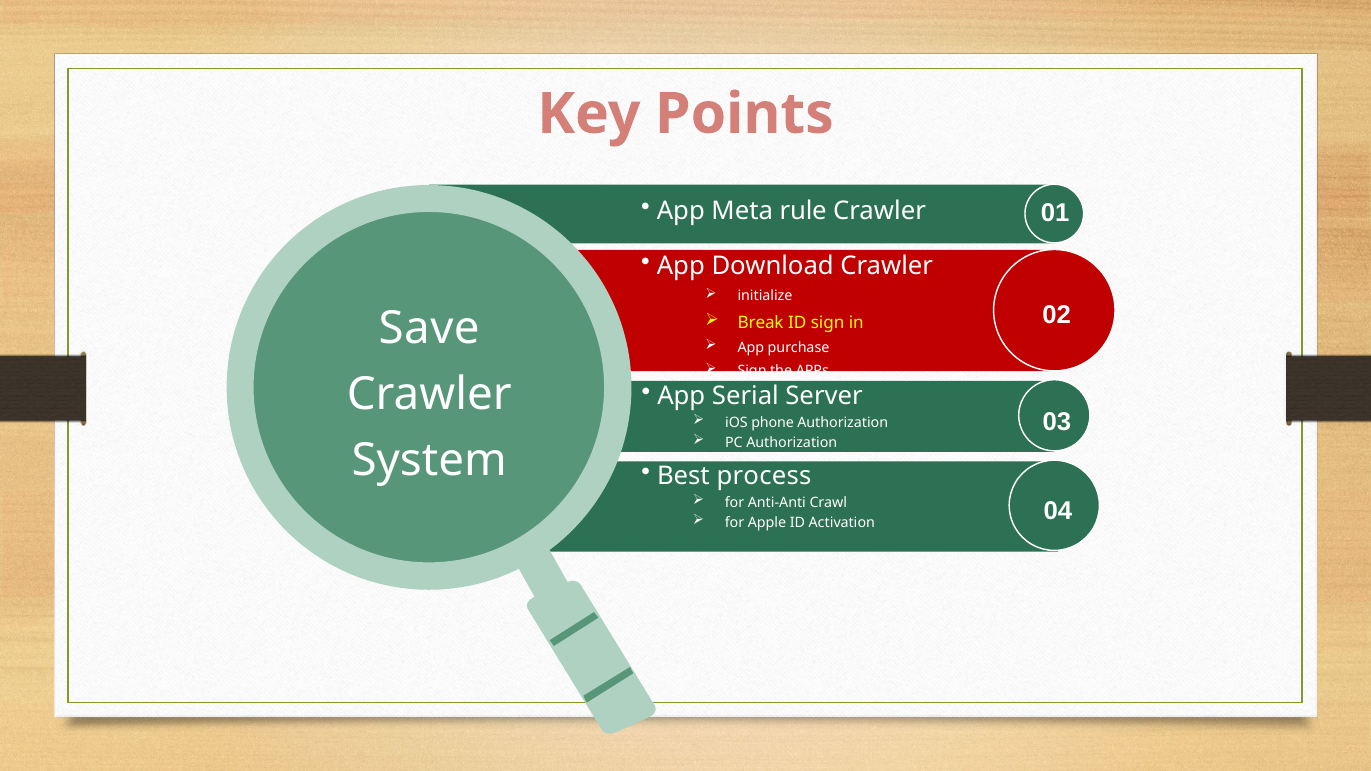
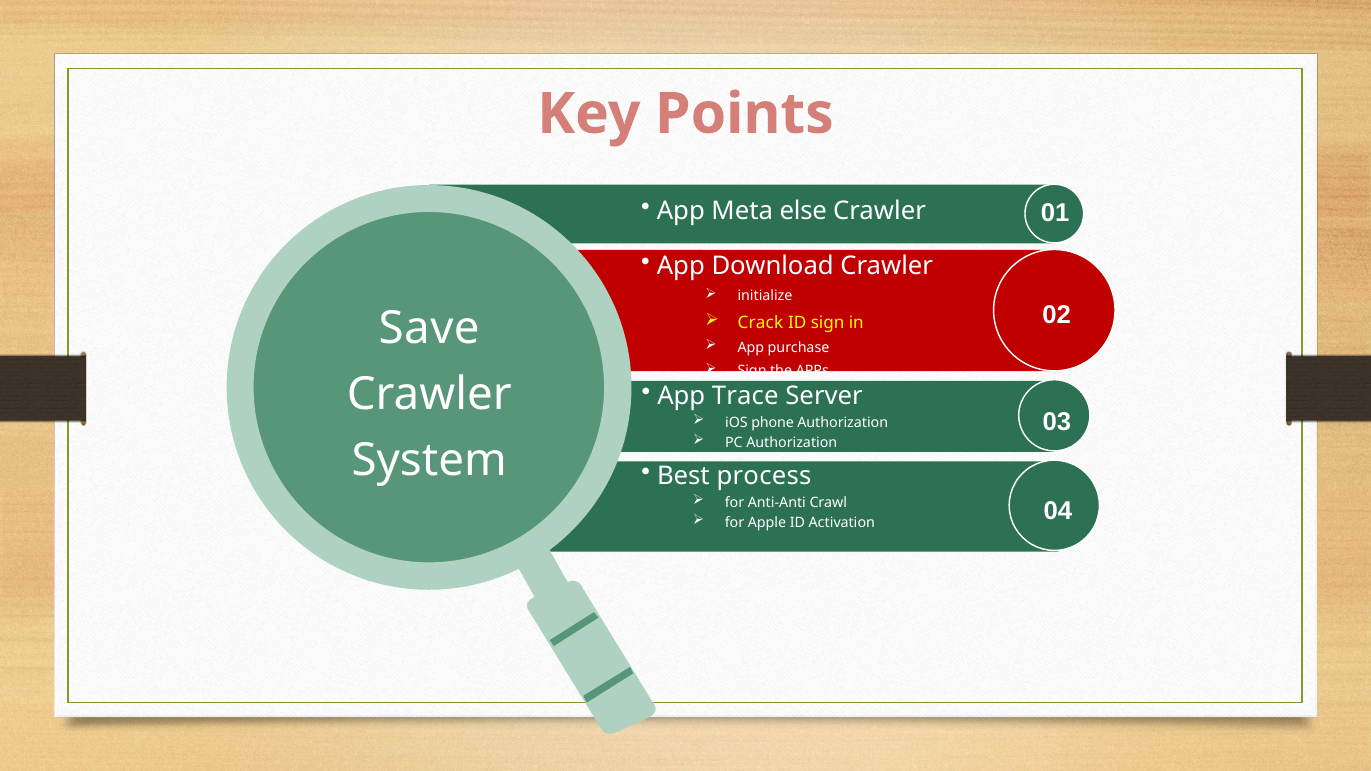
rule: rule -> else (803, 211)
Break: Break -> Crack (760, 323)
Serial: Serial -> Trace (745, 397)
